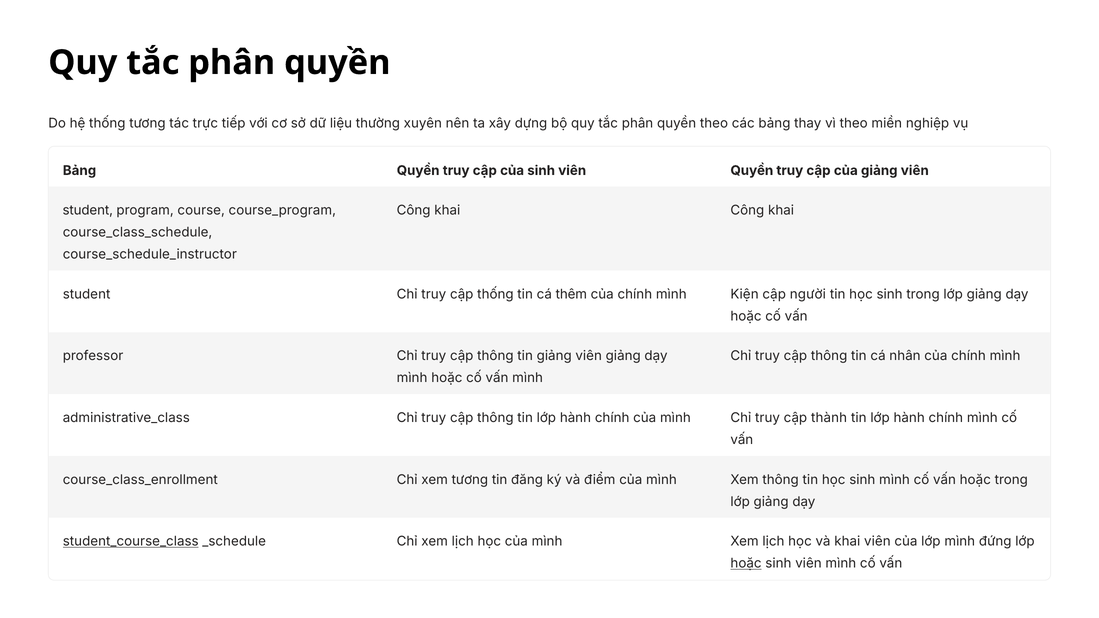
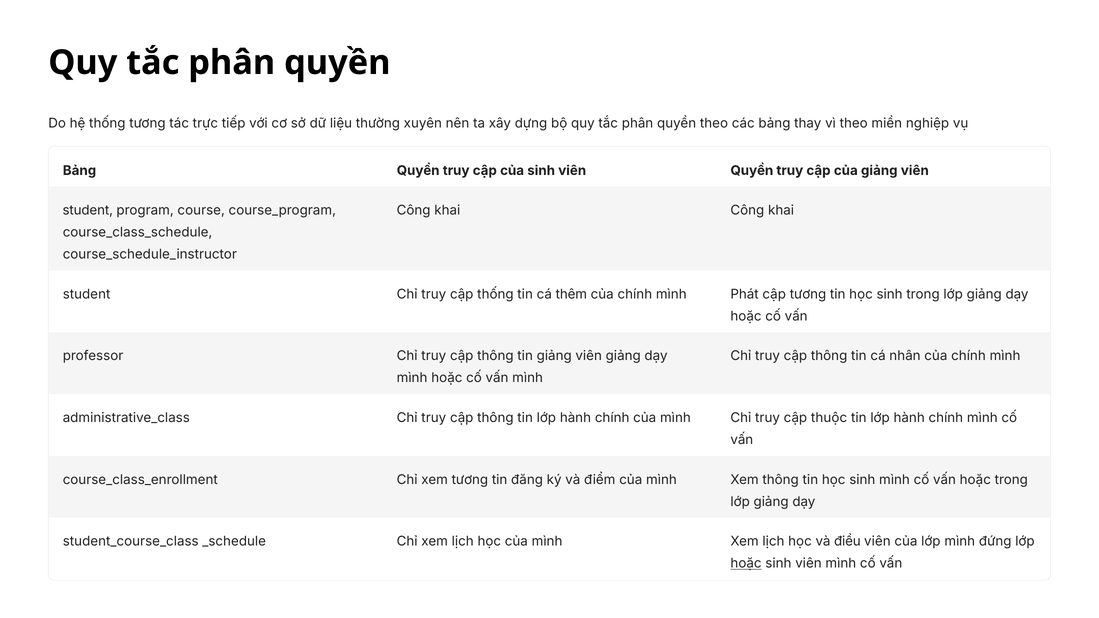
Kiện: Kiện -> Phát (745, 294)
cập người: người -> tương (808, 294)
thành: thành -> thuộc (829, 418)
student_course_class underline: present -> none (131, 542)
và khai: khai -> điều (847, 542)
